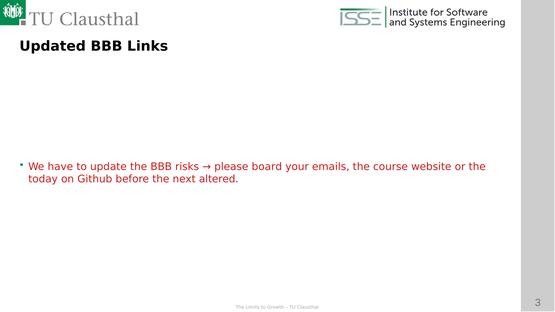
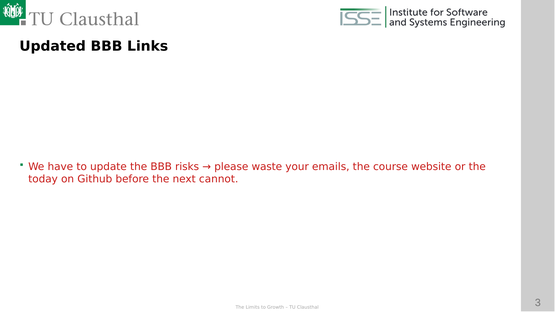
board: board -> waste (267, 167)
altered: altered -> cannot (219, 179)
